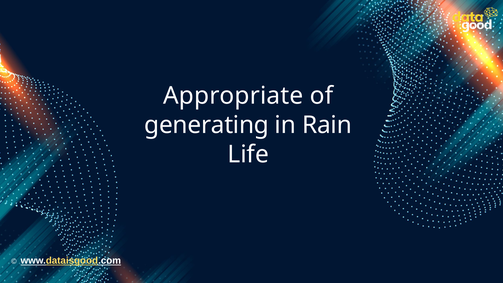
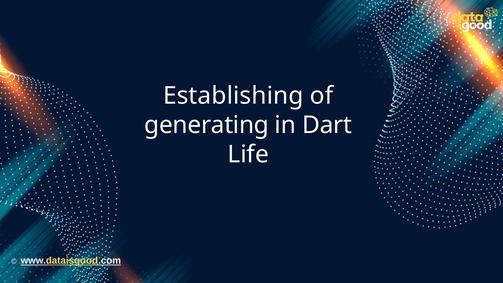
Appropriate: Appropriate -> Establishing (233, 96)
Rain: Rain -> Dart (327, 125)
